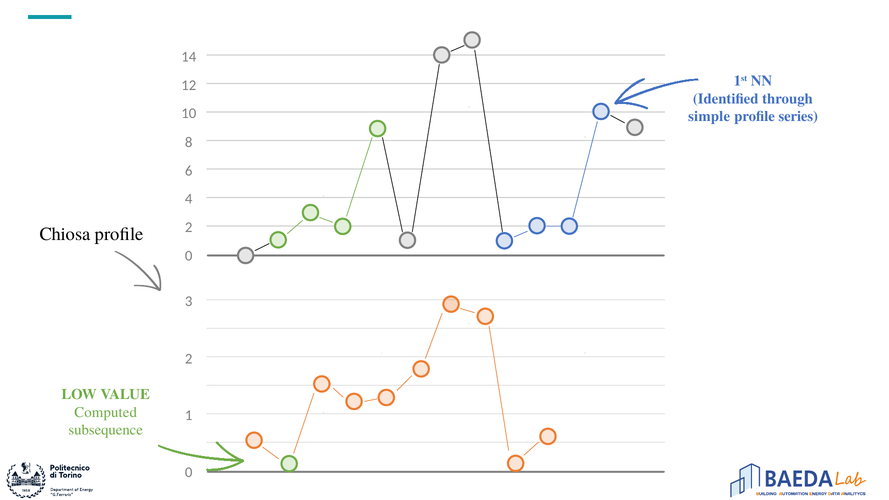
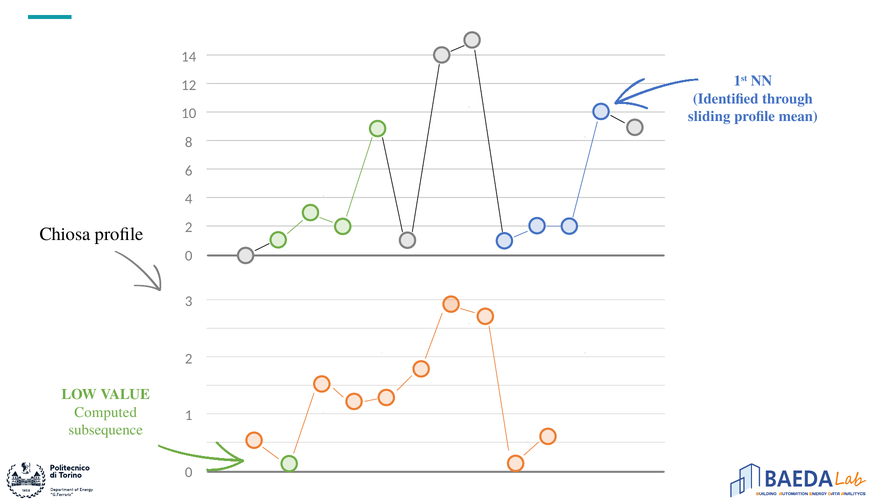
simple: simple -> sliding (709, 116)
series: series -> mean (798, 116)
